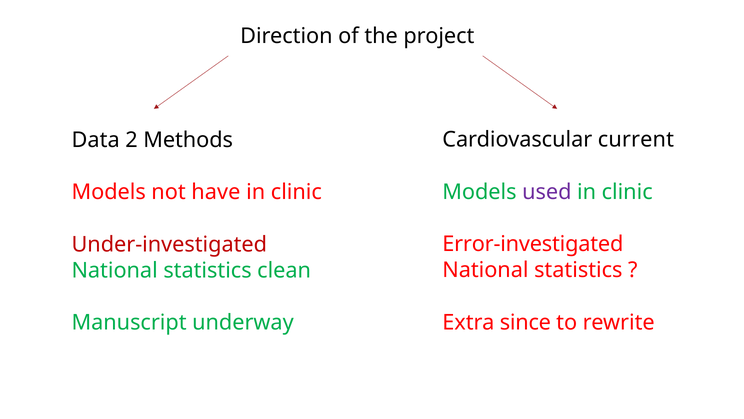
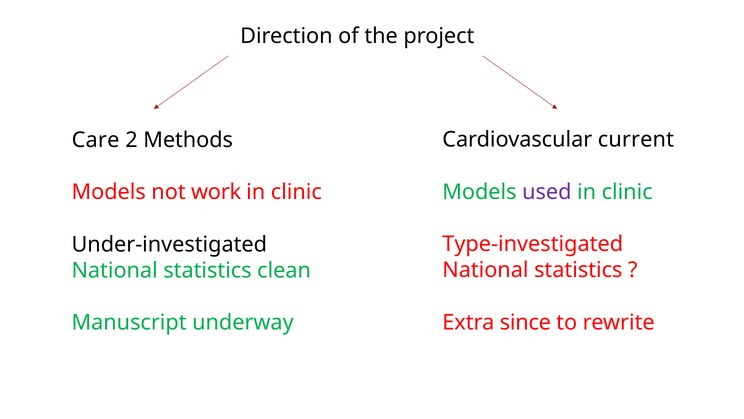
Data: Data -> Care (96, 140)
have: have -> work (216, 192)
Error-investigated: Error-investigated -> Type-investigated (533, 244)
Under-investigated colour: red -> black (169, 244)
